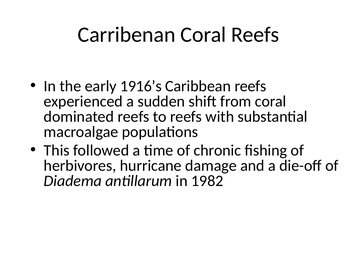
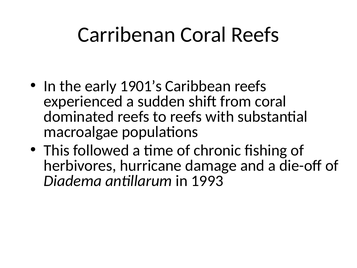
1916’s: 1916’s -> 1901’s (141, 86)
1982: 1982 -> 1993 (207, 181)
